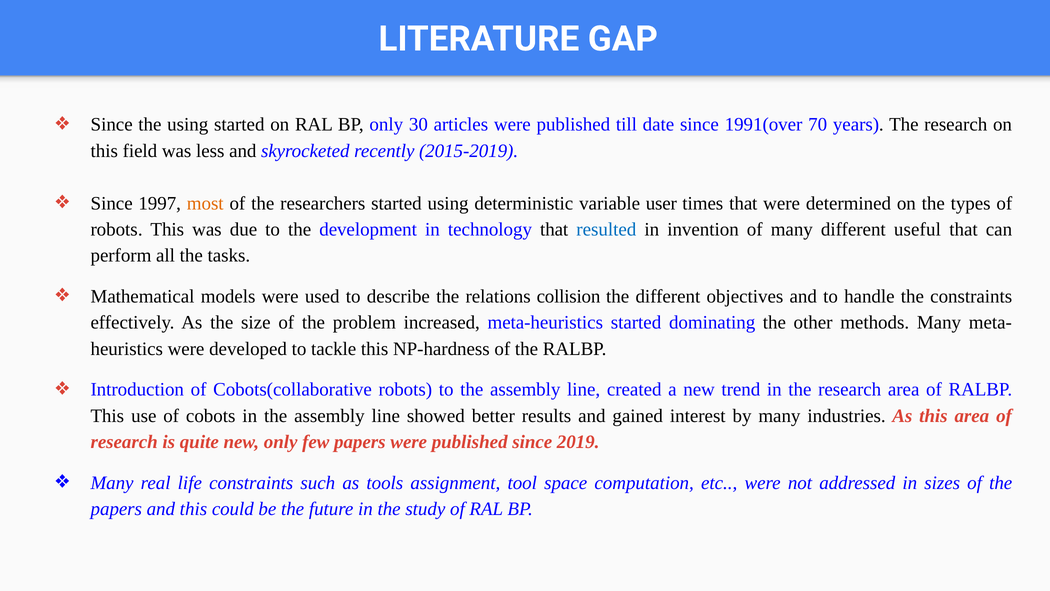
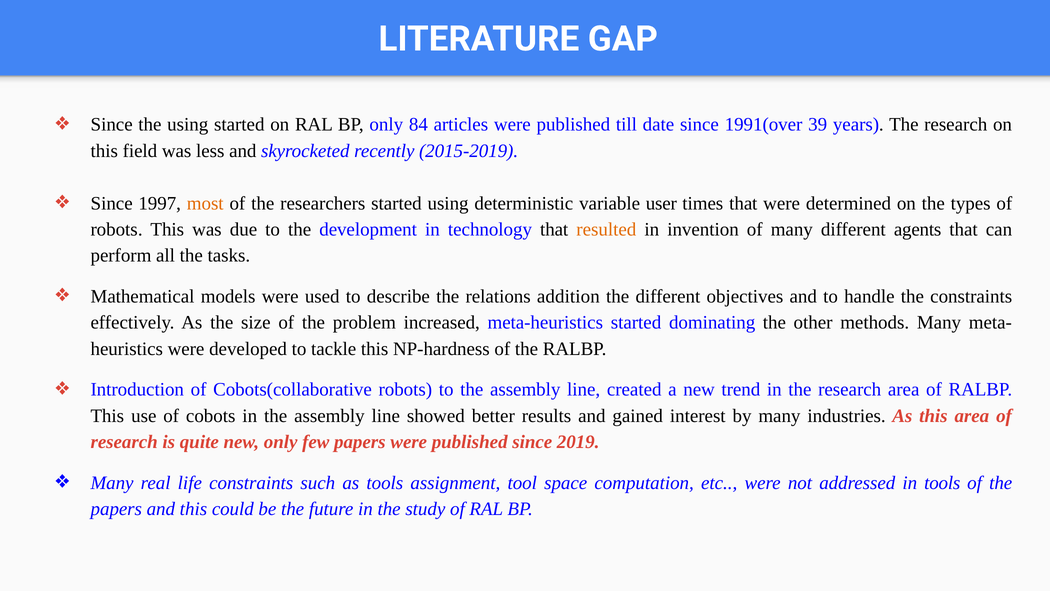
30: 30 -> 84 (418, 125)
70: 70 -> 39 (818, 125)
resulted colour: blue -> orange (606, 229)
useful: useful -> agents (918, 229)
collision: collision -> addition (568, 296)
in sizes: sizes -> tools (942, 482)
